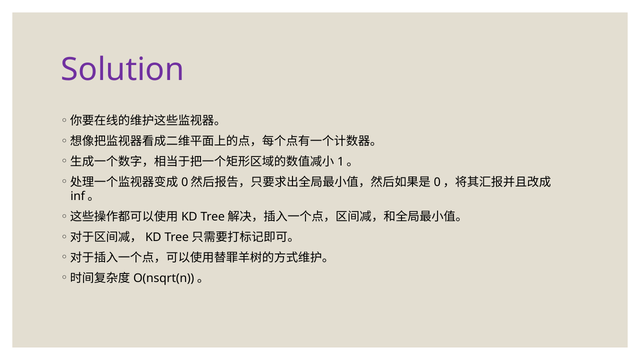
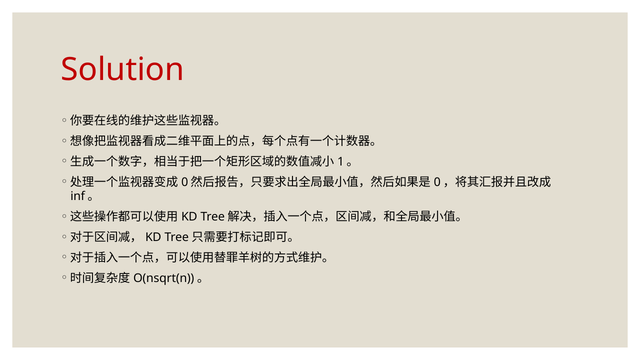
Solution colour: purple -> red (123, 70)
